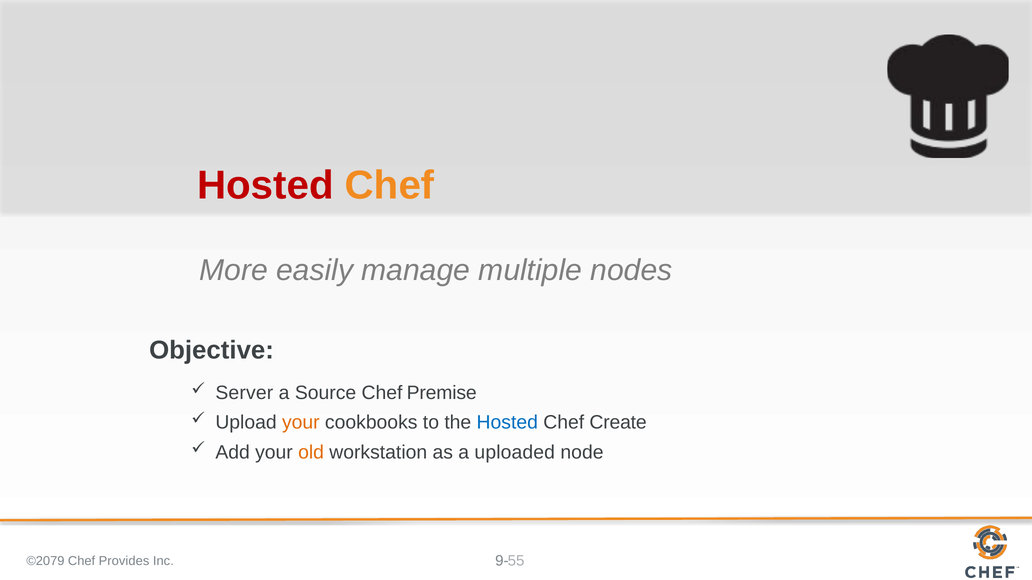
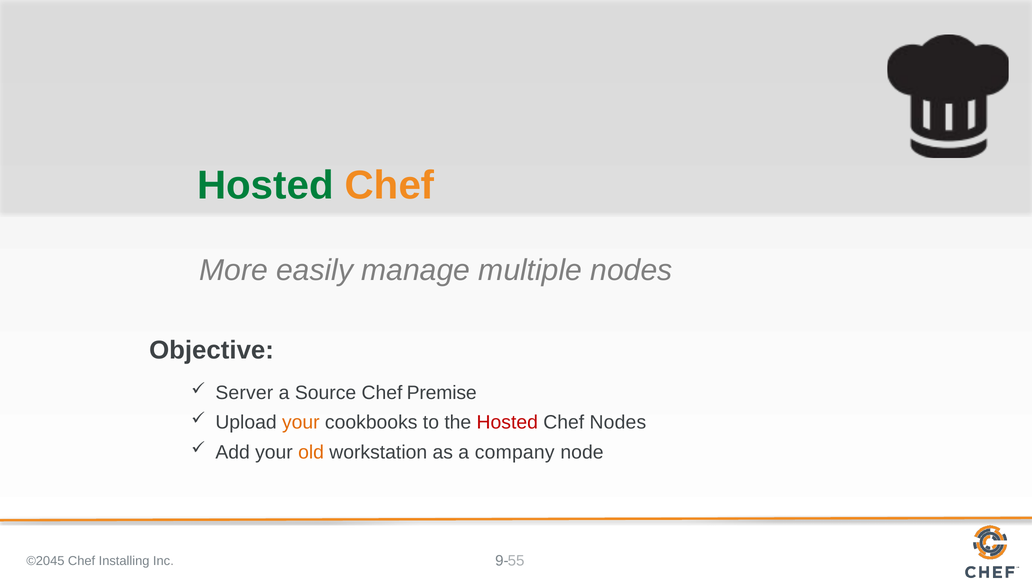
Hosted colour: red -> green (265, 186)
Hosted colour: blue -> red (507, 423)
Chef Create: Create -> Nodes (618, 423)
uploaded: uploaded -> company (515, 453)
©2079: ©2079 -> ©2045 (45, 562)
Provides: Provides -> Installing (124, 562)
